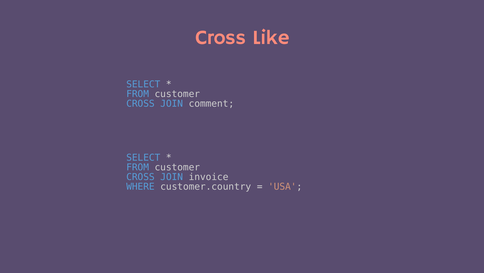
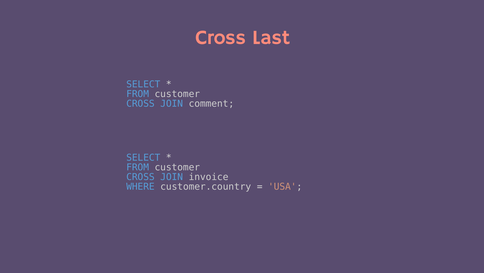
Like: Like -> Last (271, 37)
